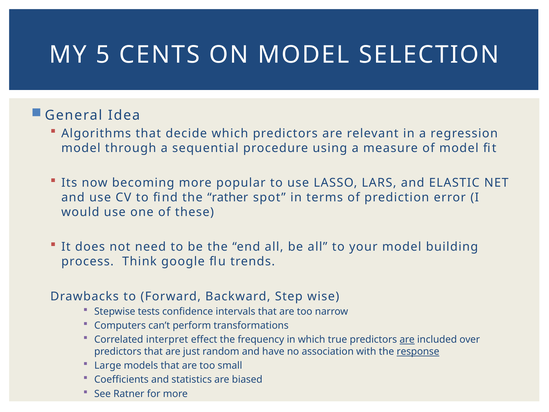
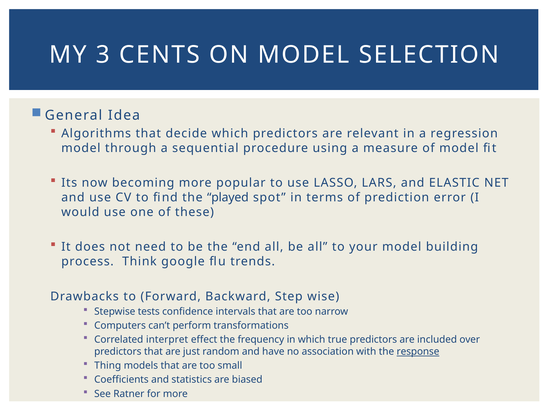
5: 5 -> 3 (103, 55)
rather: rather -> played (228, 197)
are underline: present -> none (407, 339)
Large: Large -> Thing (108, 365)
